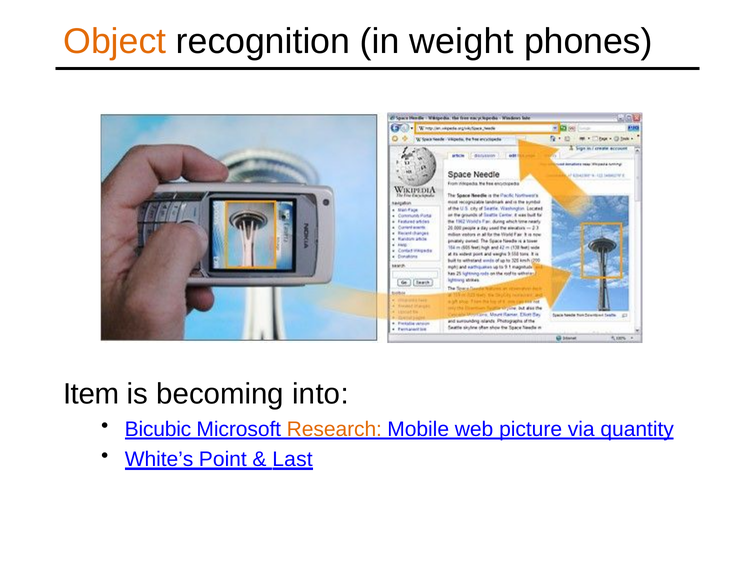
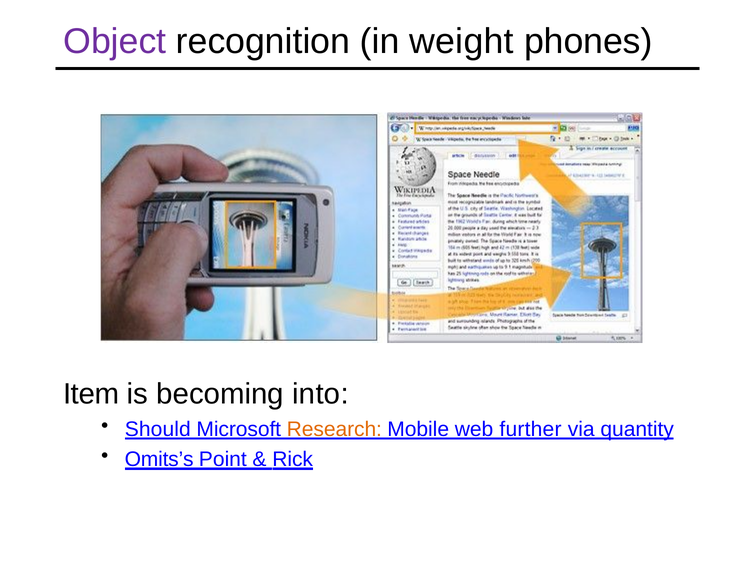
Object colour: orange -> purple (115, 41)
Bicubic: Bicubic -> Should (158, 429)
picture: picture -> further (530, 429)
White’s: White’s -> Omits’s (159, 459)
Last: Last -> Rick (293, 459)
